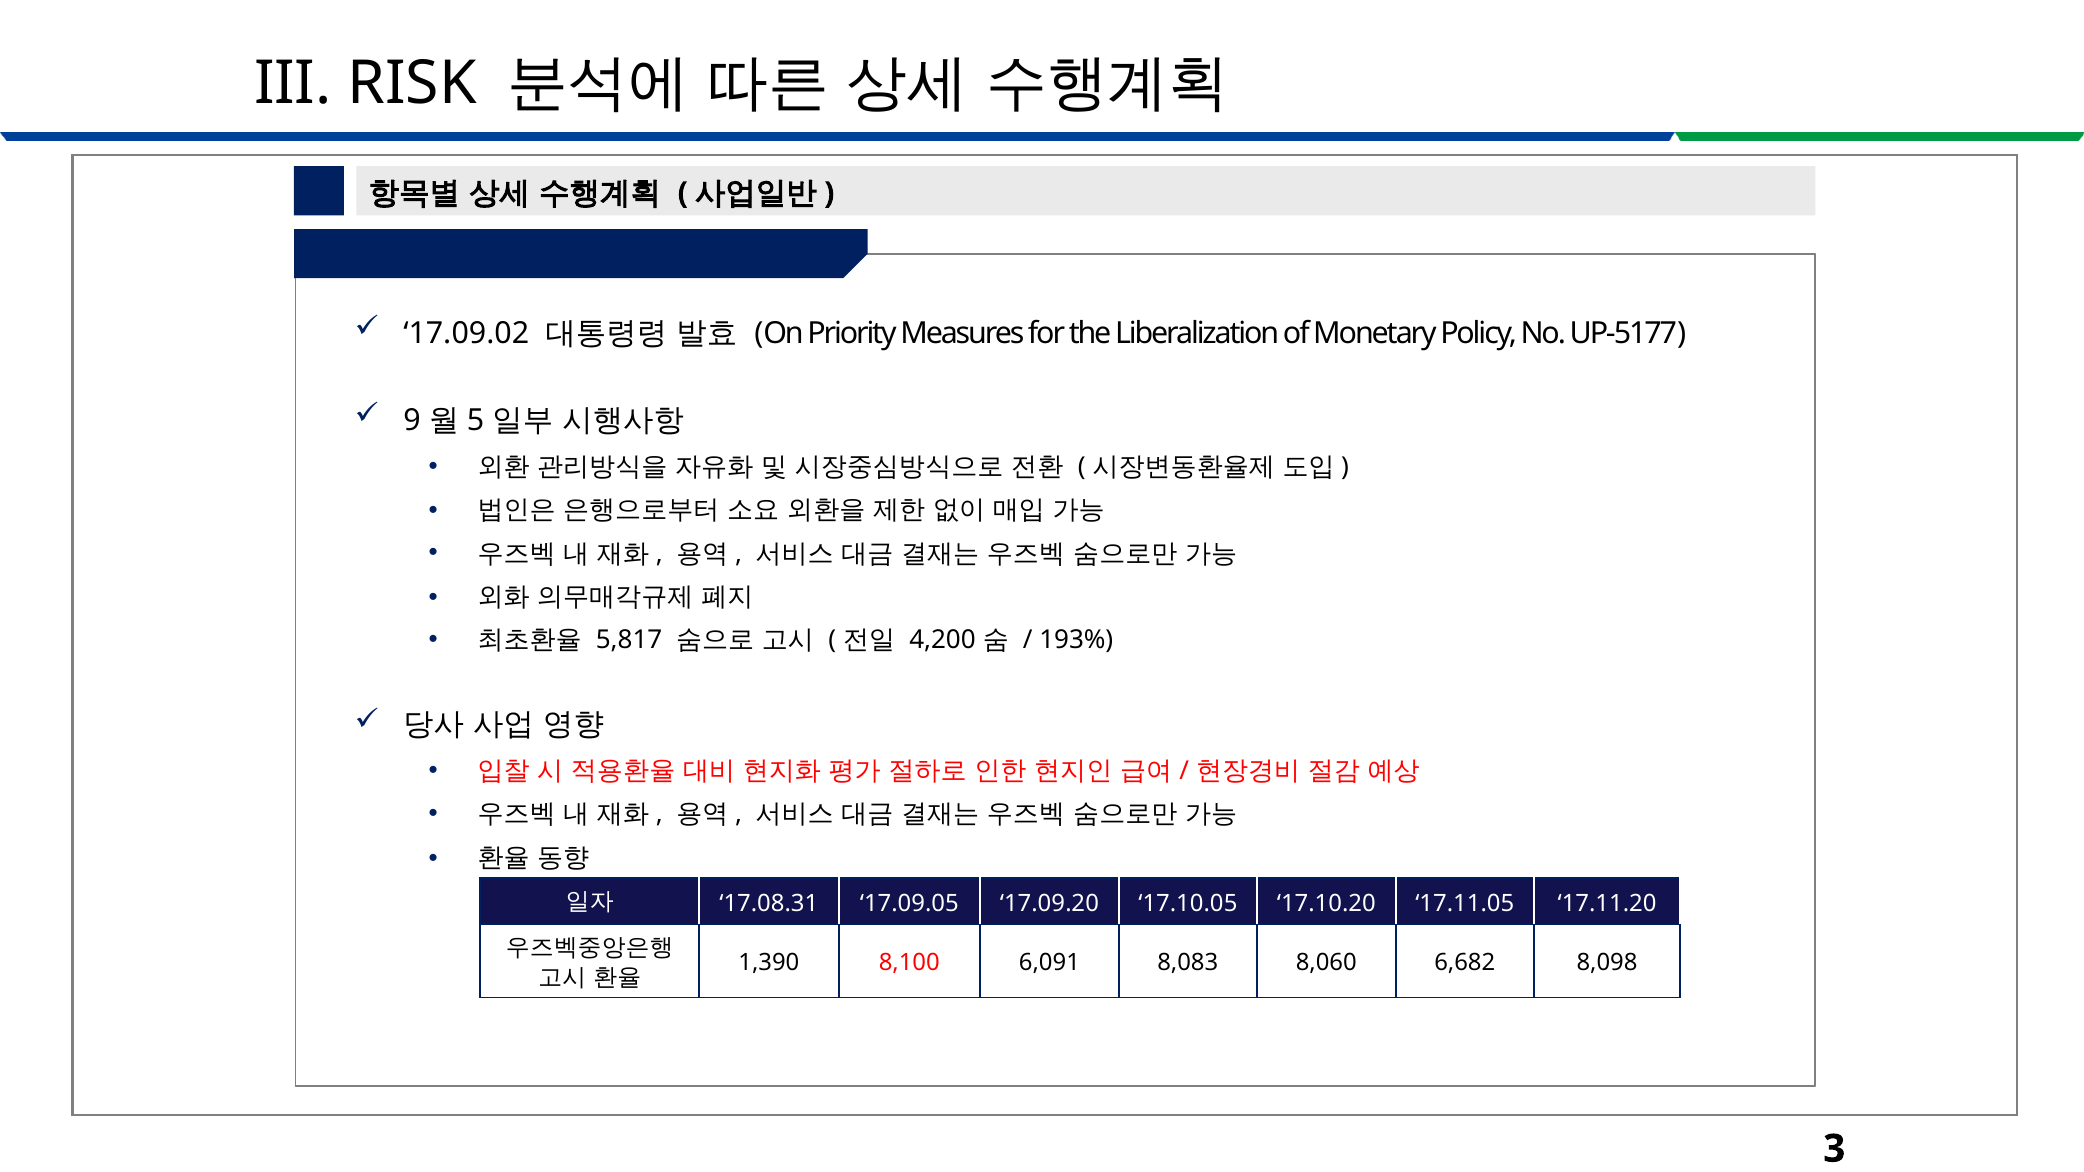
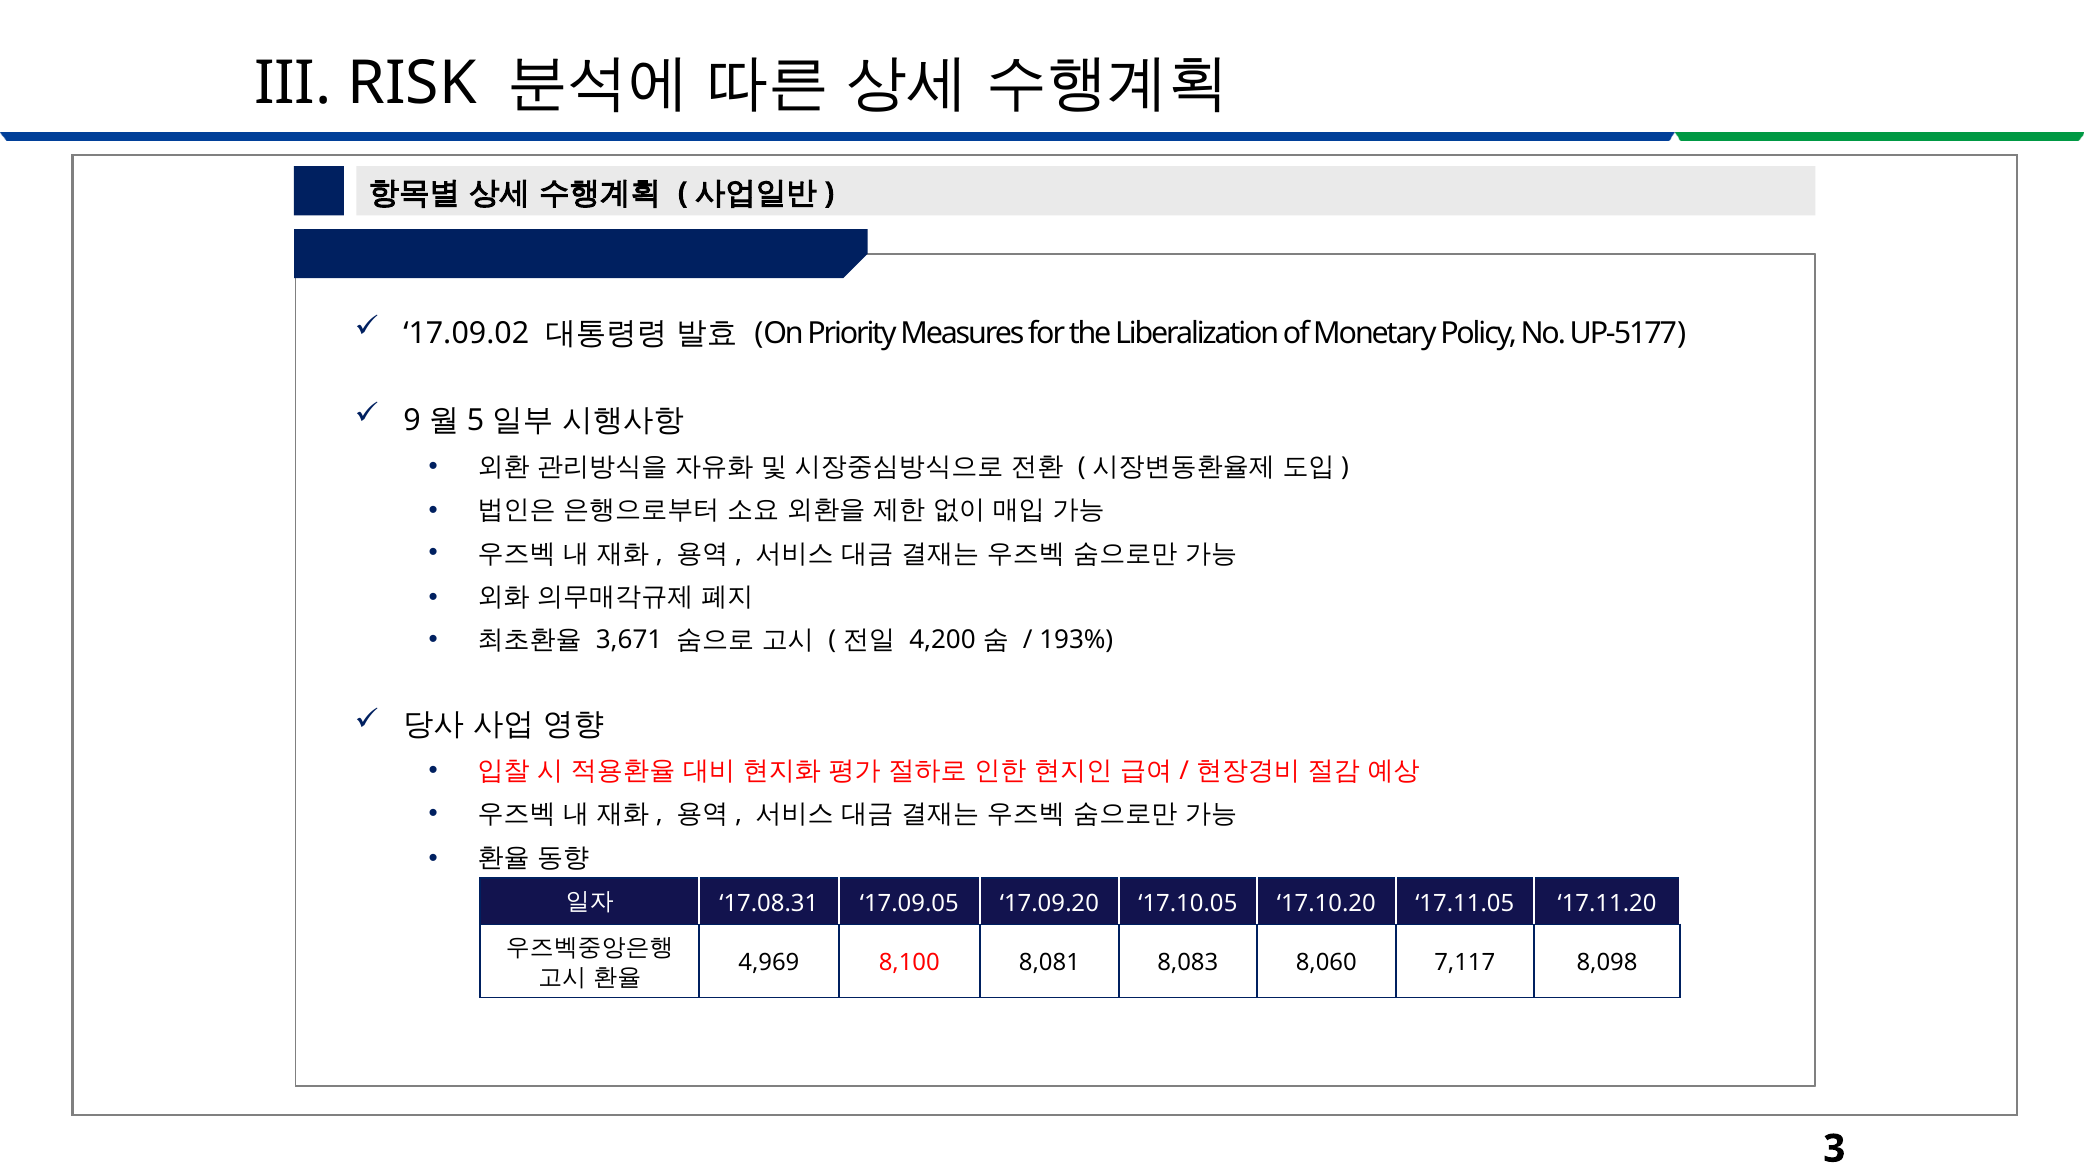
5,817: 5,817 -> 3,671 (629, 640)
1,390: 1,390 -> 4,969 (769, 963)
6,091: 6,091 -> 8,081 (1049, 963)
6,682: 6,682 -> 7,117 (1465, 963)
